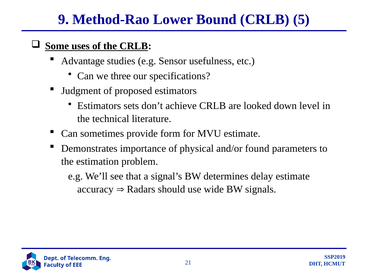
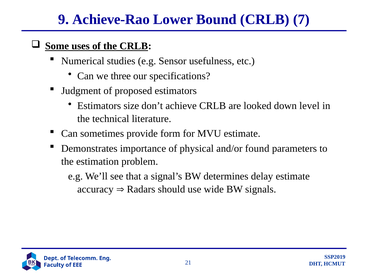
Method-Rao: Method-Rao -> Achieve-Rao (111, 19)
5: 5 -> 7 (301, 19)
Advantage: Advantage -> Numerical (83, 61)
sets: sets -> size (131, 106)
